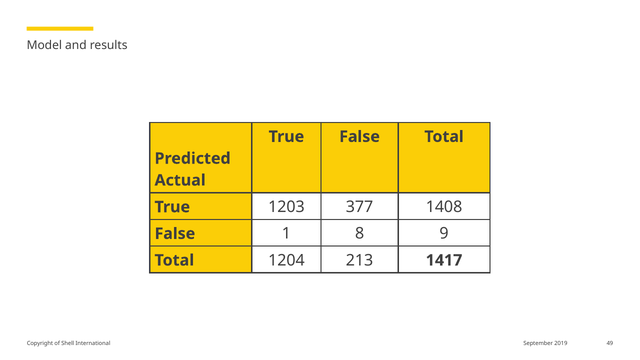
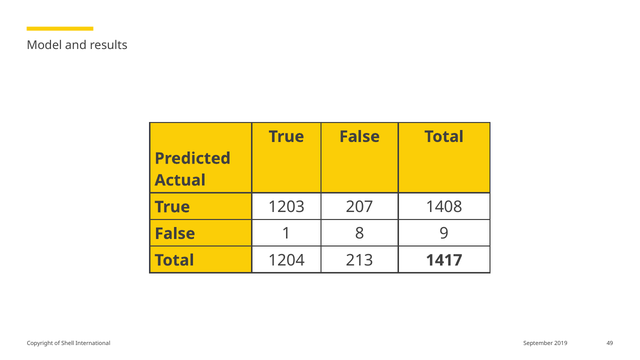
377: 377 -> 207 (360, 207)
